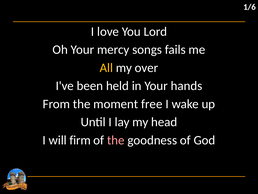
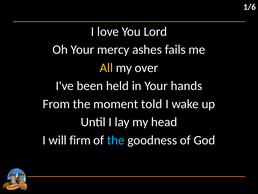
songs: songs -> ashes (147, 50)
free: free -> told (152, 104)
the colour: pink -> light blue (116, 140)
